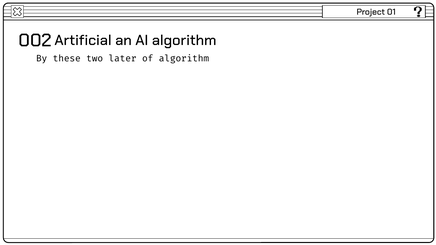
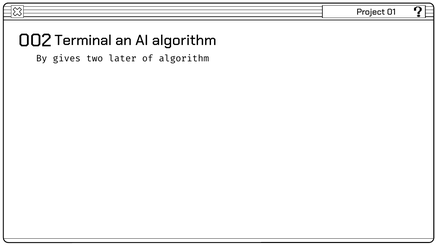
Artificial: Artificial -> Terminal (83, 40)
these: these -> gives (67, 59)
